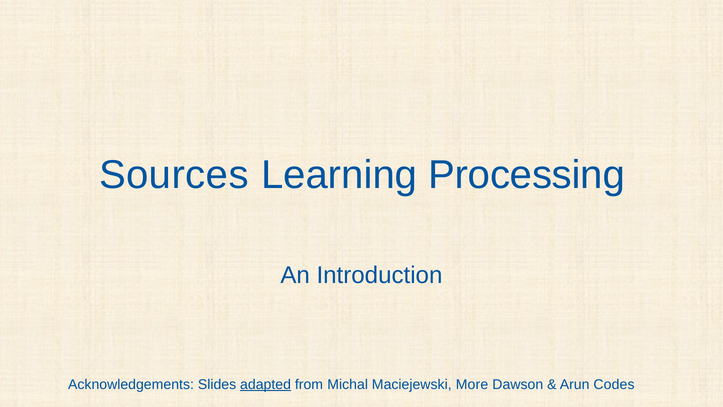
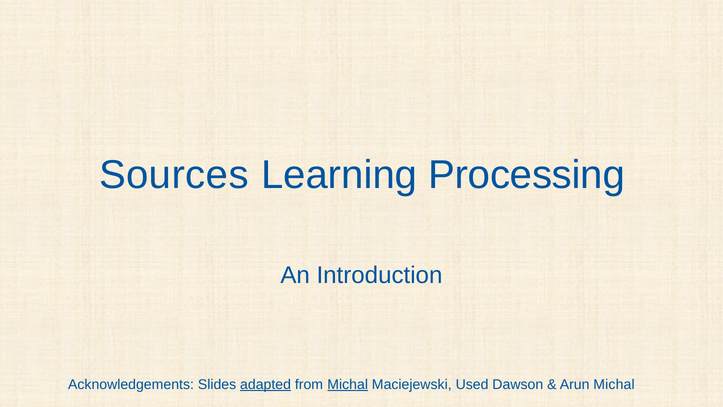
Michal underline: none -> present (348, 384)
More: More -> Used (472, 384)
Arun Codes: Codes -> Michal (614, 384)
